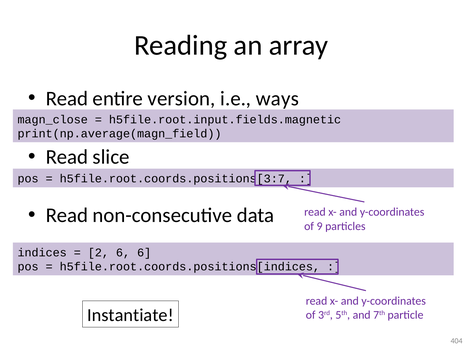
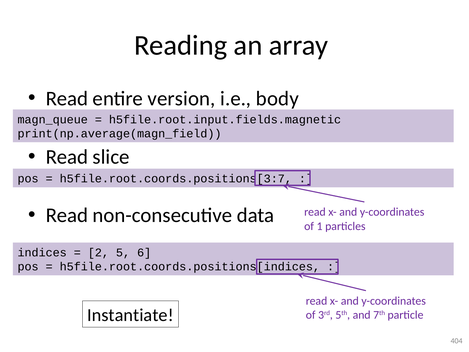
ways: ways -> body (277, 98)
magn_close: magn_close -> magn_queue (53, 120)
9: 9 -> 1 (320, 226)
2 6: 6 -> 5 (123, 252)
